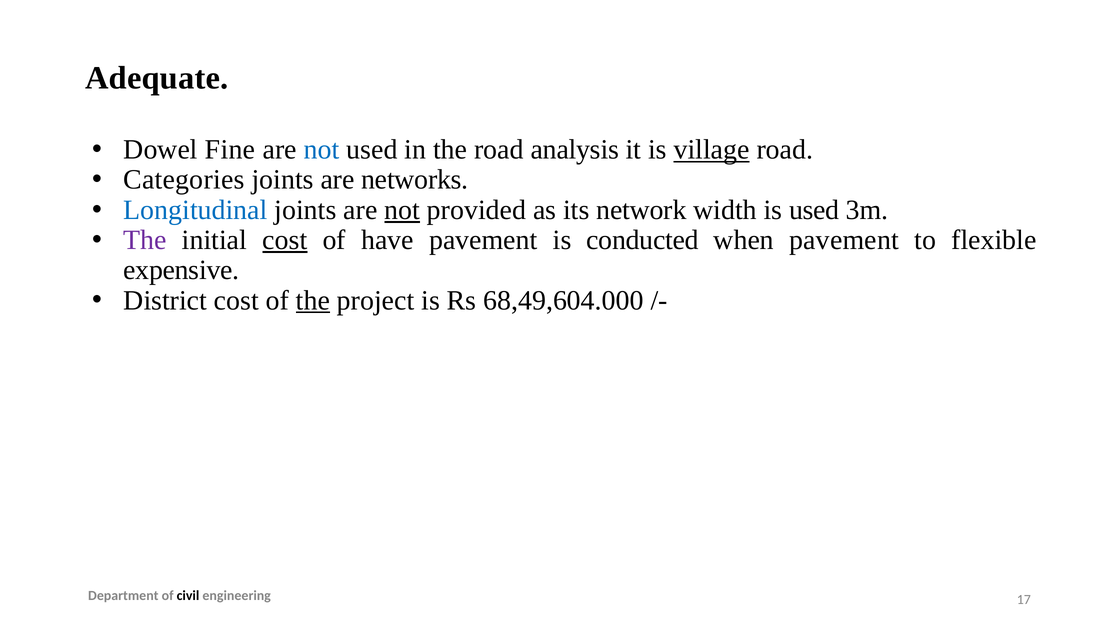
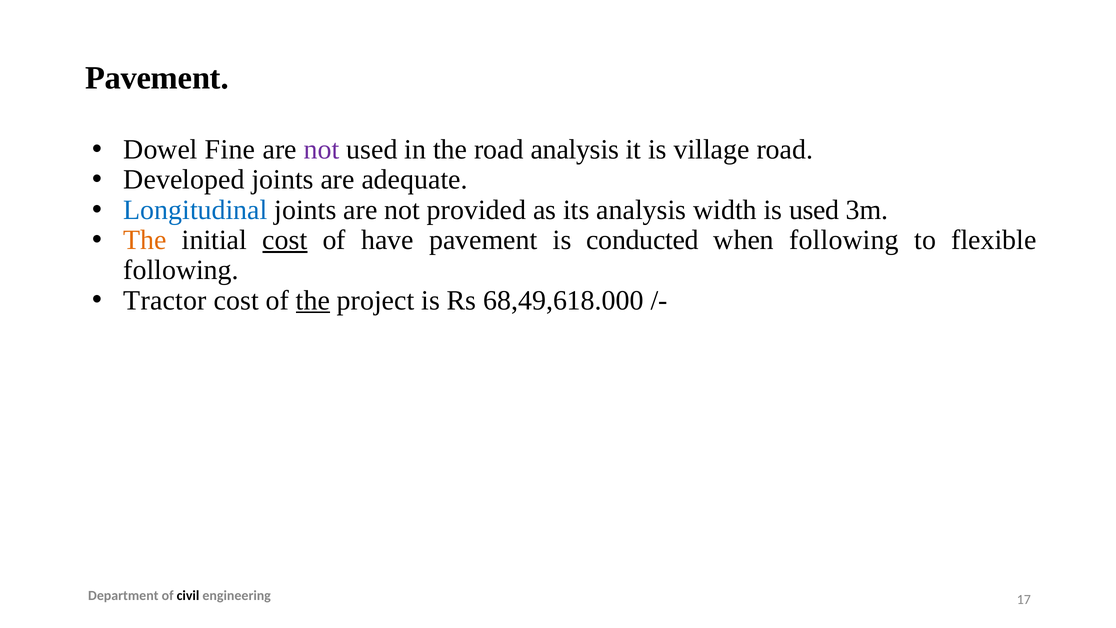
Adequate: Adequate -> Pavement (157, 78)
not colour: blue -> purple (321, 150)
village underline: present -> none (712, 150)
Categories: Categories -> Developed (184, 180)
networks: networks -> adequate (415, 180)
not underline: present -> none (402, 210)
its network: network -> analysis (641, 210)
The colour: purple -> orange (145, 240)
when pavement: pavement -> following (844, 240)
expensive: expensive -> following (181, 270)
District: District -> Tractor (165, 300)
68,49,604.000: 68,49,604.000 -> 68,49,618.000 (563, 300)
